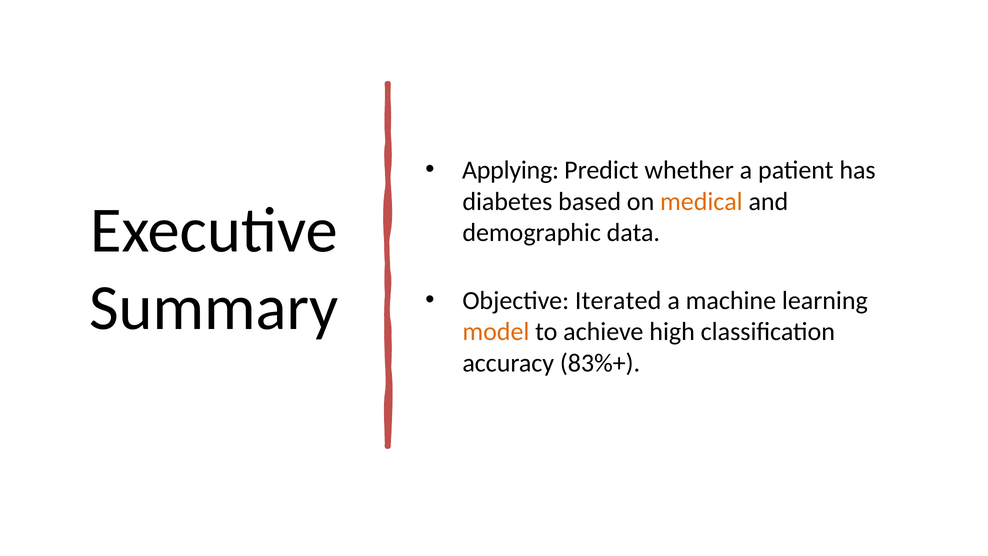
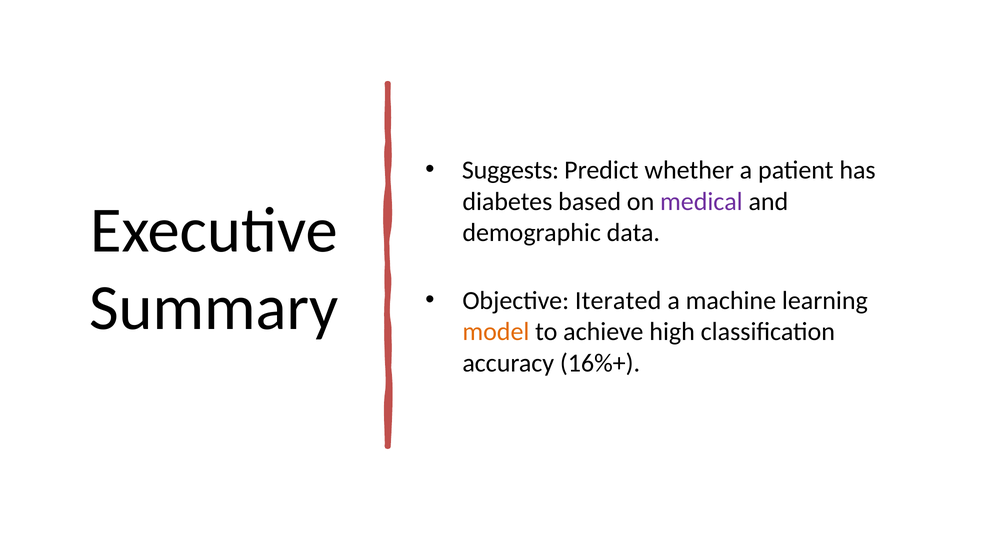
Applying: Applying -> Suggests (510, 170)
medical colour: orange -> purple (701, 202)
83%+: 83%+ -> 16%+ (600, 363)
